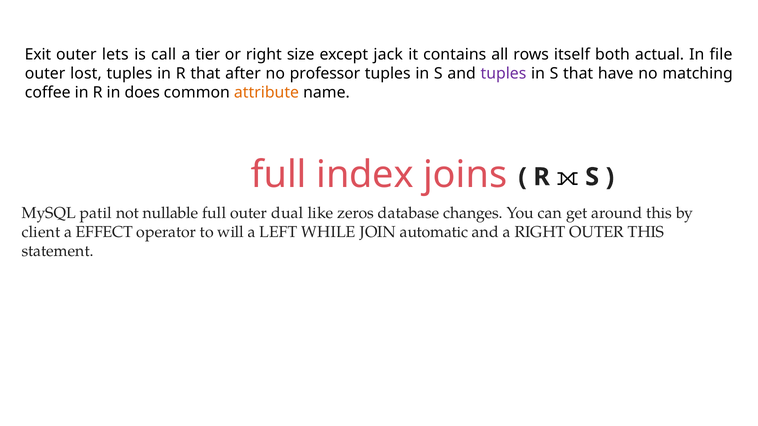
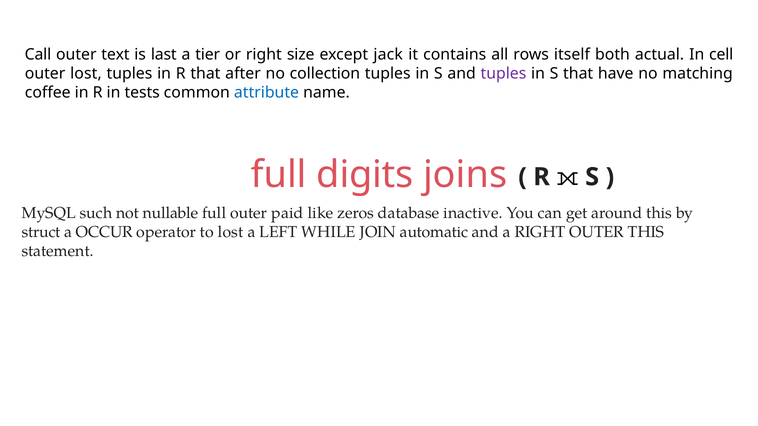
Exit: Exit -> Call (38, 55)
lets: lets -> text (115, 55)
call: call -> last (164, 55)
file: file -> cell (721, 55)
professor: professor -> collection (325, 74)
does: does -> tests (142, 93)
attribute colour: orange -> blue (266, 93)
index: index -> digits (365, 175)
patil: patil -> such (96, 213)
dual: dual -> paid (287, 213)
changes: changes -> inactive (473, 213)
client: client -> struct (41, 232)
EFFECT: EFFECT -> OCCUR (104, 232)
to will: will -> lost (231, 232)
